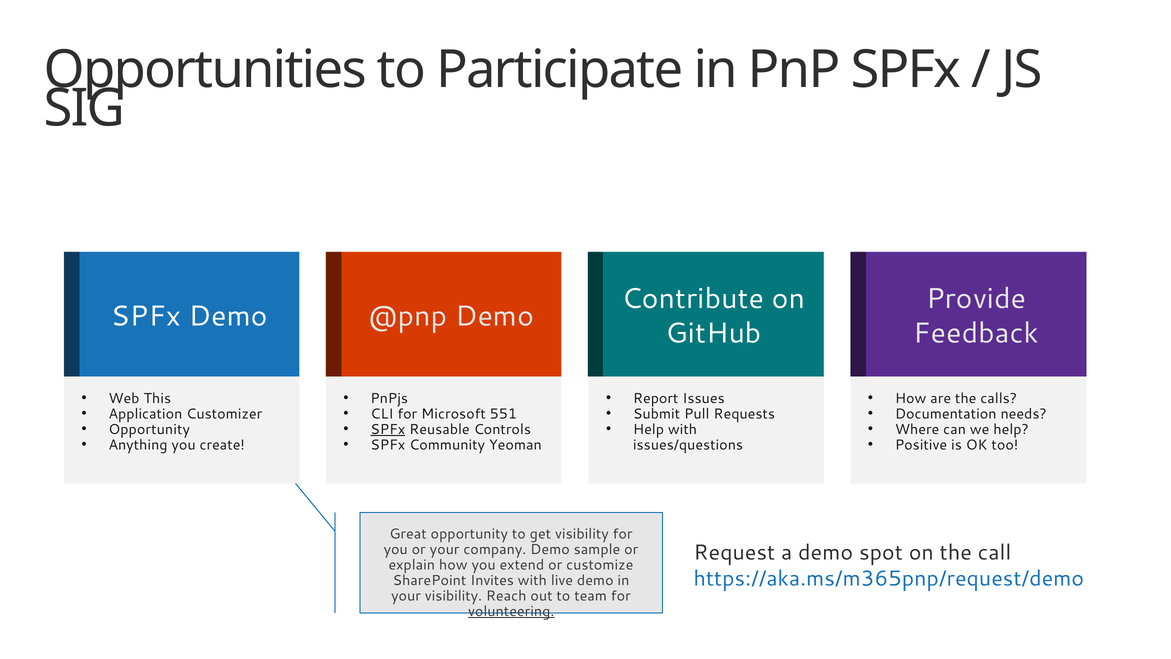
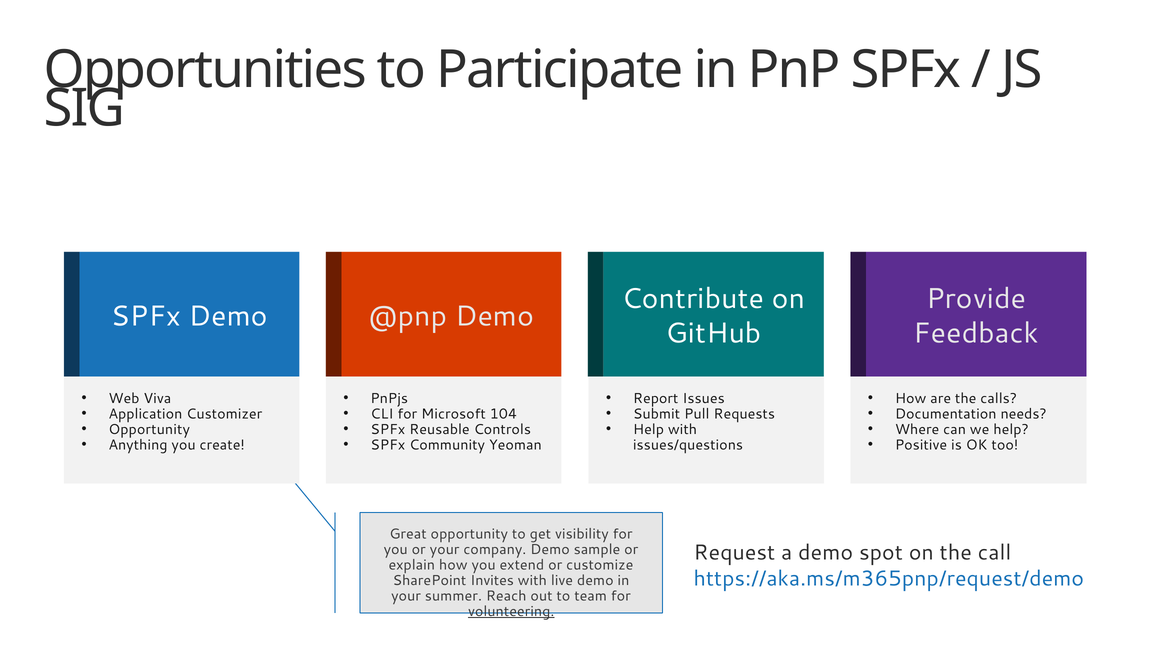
This: This -> Viva (157, 398)
551: 551 -> 104 (503, 414)
SPFx underline: present -> none (388, 429)
your visibility: visibility -> summer (453, 596)
